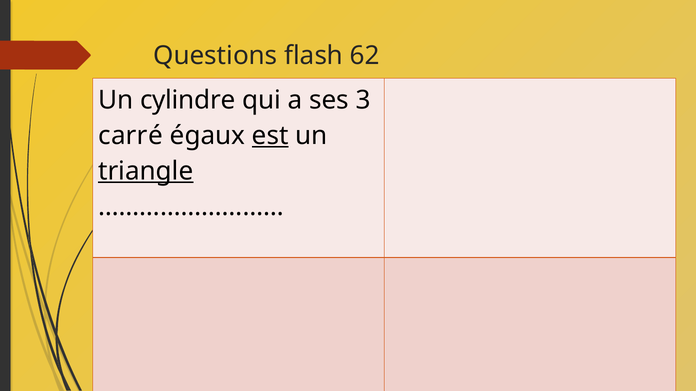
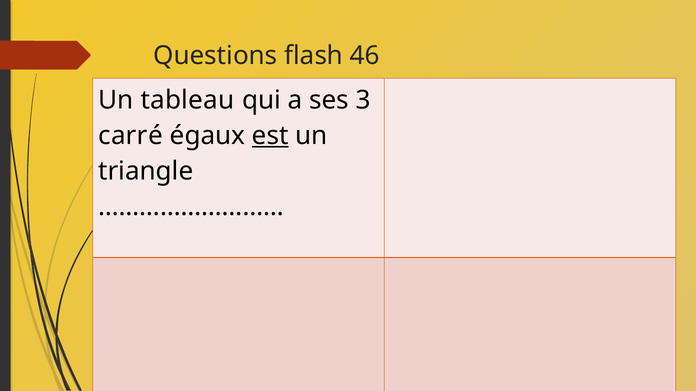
62: 62 -> 46 (365, 56)
cylindre: cylindre -> tableau (188, 100)
triangle underline: present -> none (146, 171)
